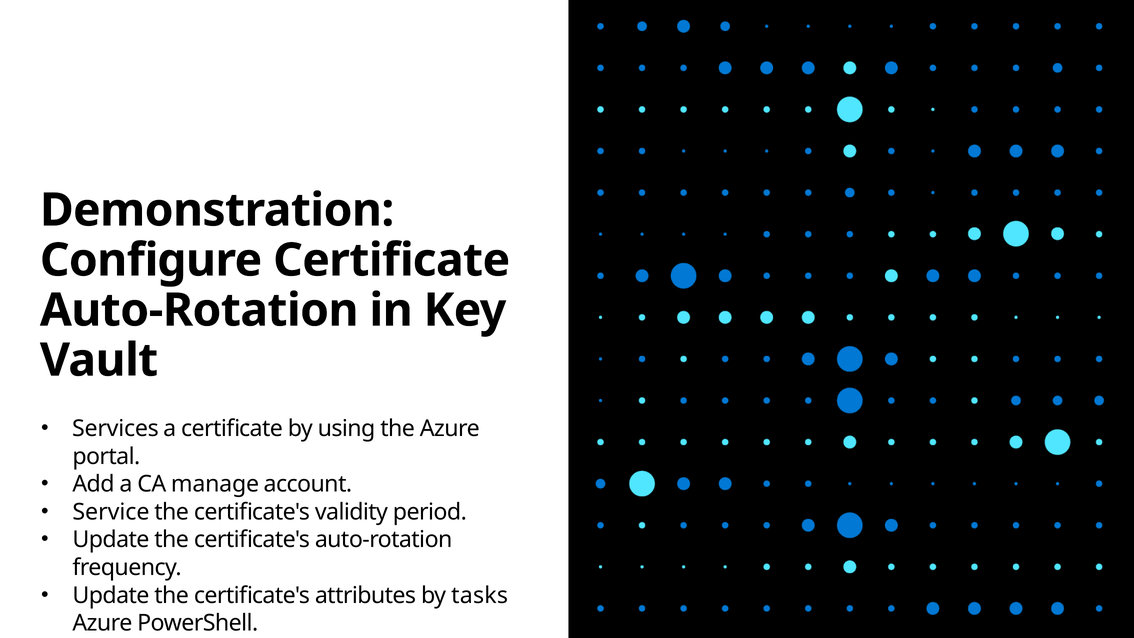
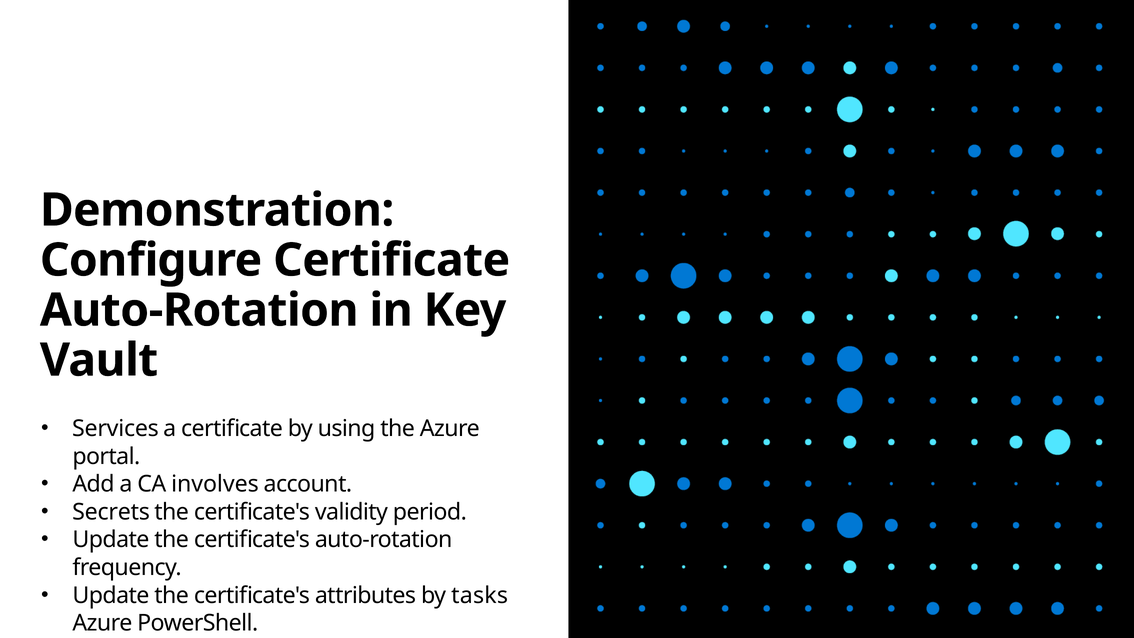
manage: manage -> involves (215, 484)
Service: Service -> Secrets (111, 512)
